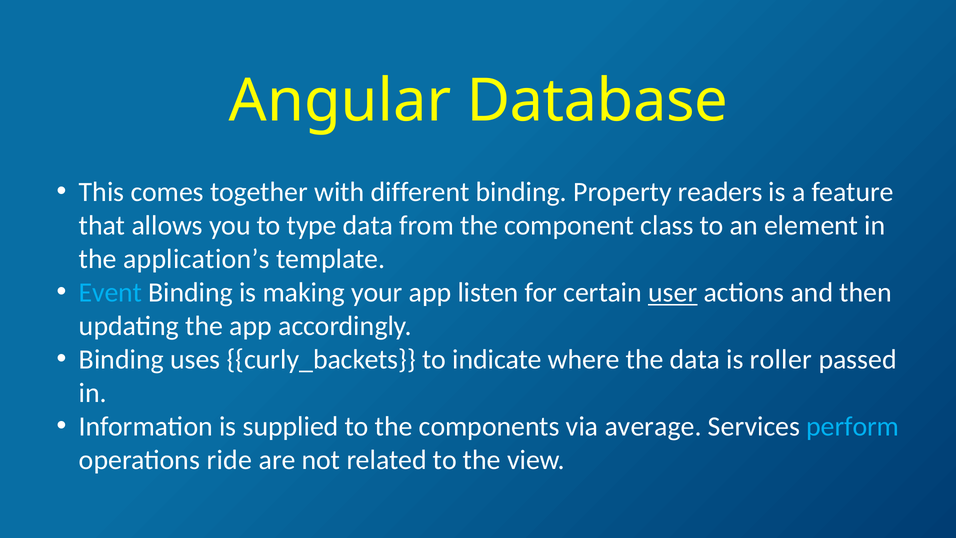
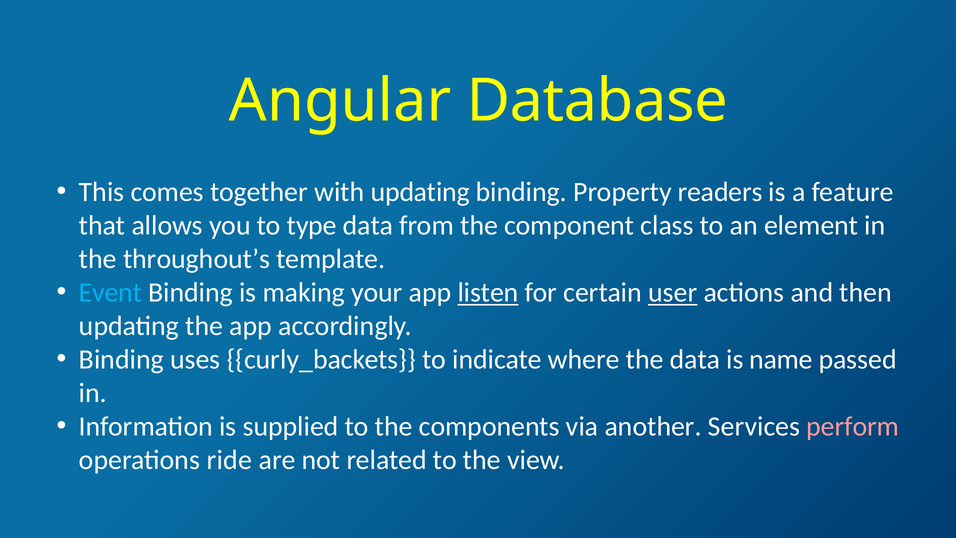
with different: different -> updating (420, 192)
application’s: application’s -> throughout’s (197, 259)
listen underline: none -> present (488, 292)
roller: roller -> name (781, 359)
average: average -> another (653, 426)
perform colour: light blue -> pink (853, 426)
